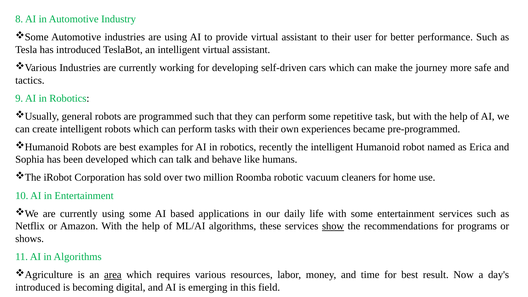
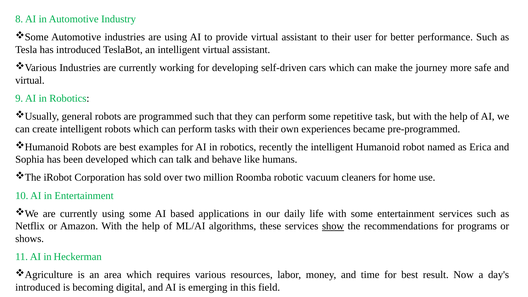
tactics: tactics -> virtual (30, 80)
in Algorithms: Algorithms -> Heckerman (78, 257)
area underline: present -> none (113, 275)
